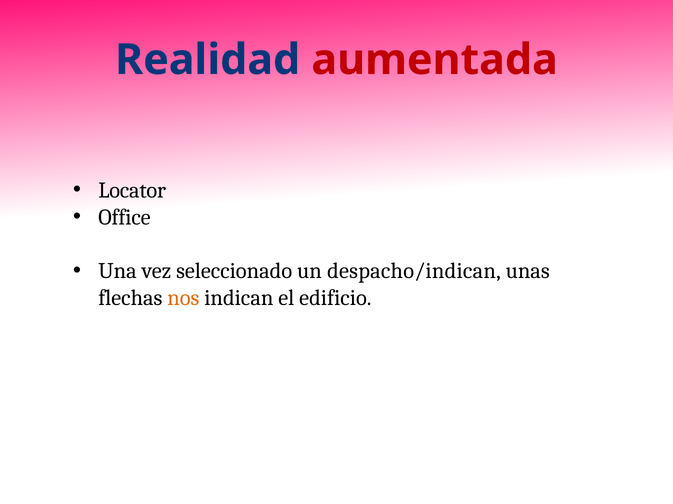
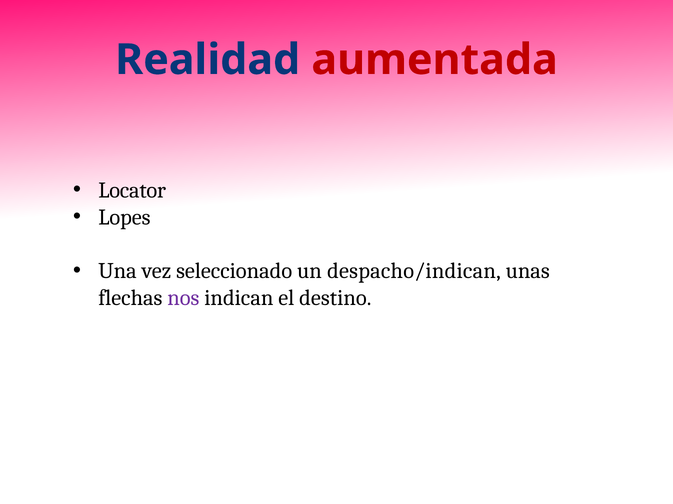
Office: Office -> Lopes (124, 217)
nos colour: orange -> purple (183, 298)
edificio: edificio -> destino (335, 298)
